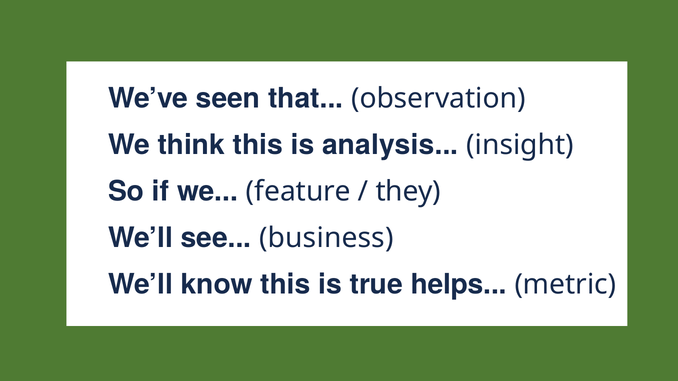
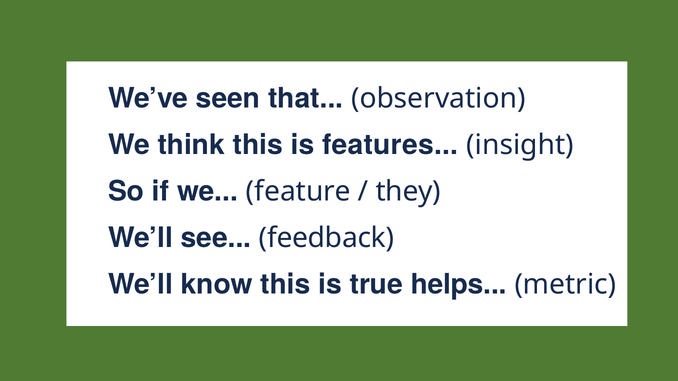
analysis: analysis -> features (390, 145)
business: business -> feedback (327, 238)
